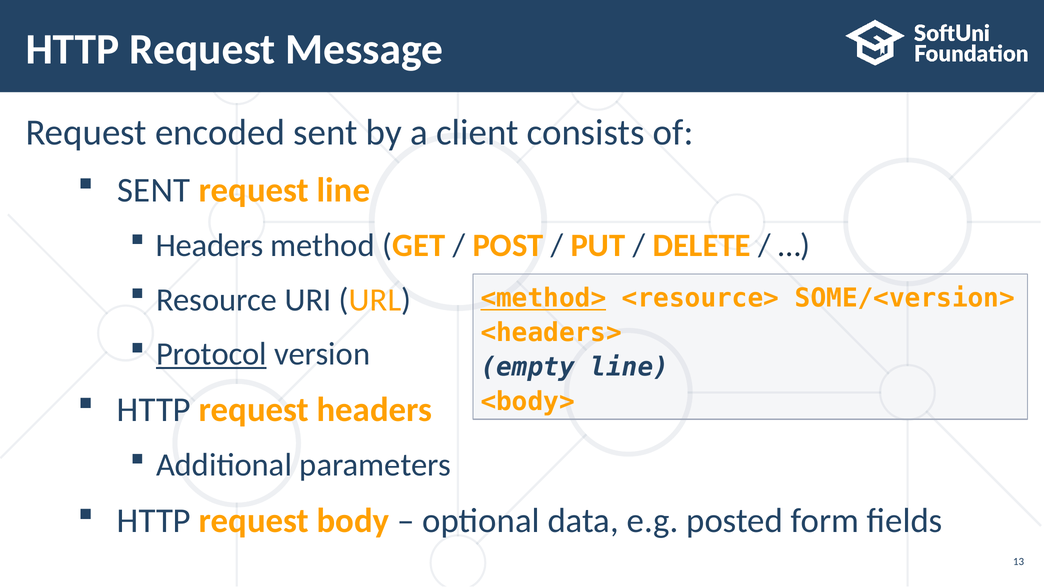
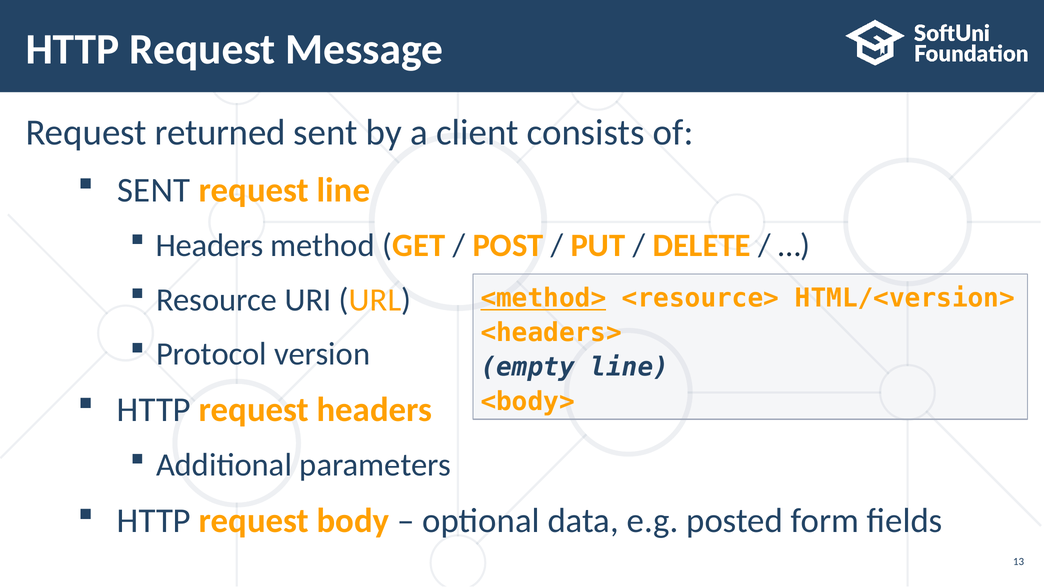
encoded: encoded -> returned (220, 132)
SOME/<version>: SOME/<version> -> HTML/<version> (905, 299)
Protocol underline: present -> none (211, 354)
